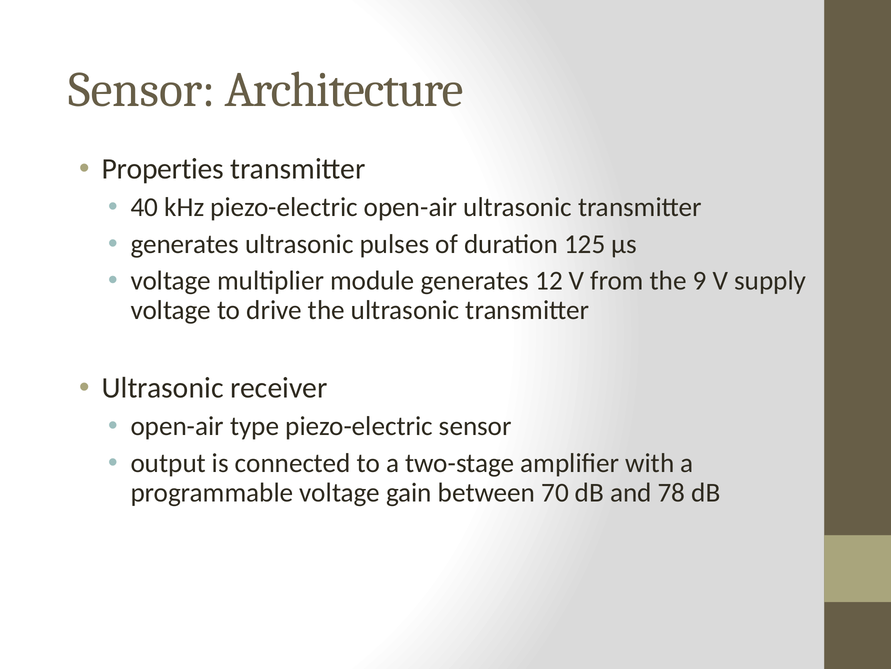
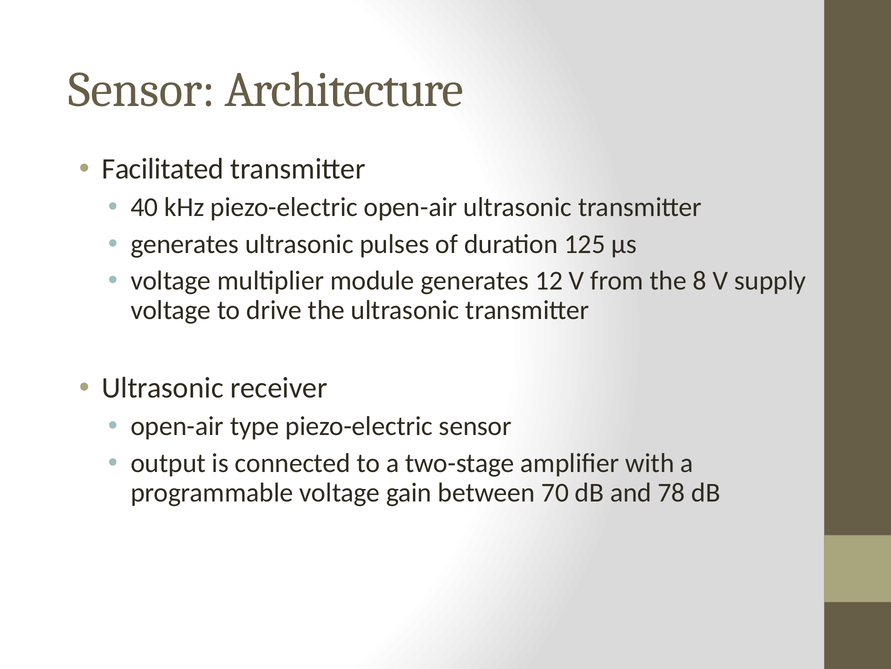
Properties: Properties -> Facilitated (163, 169)
9: 9 -> 8 (700, 281)
